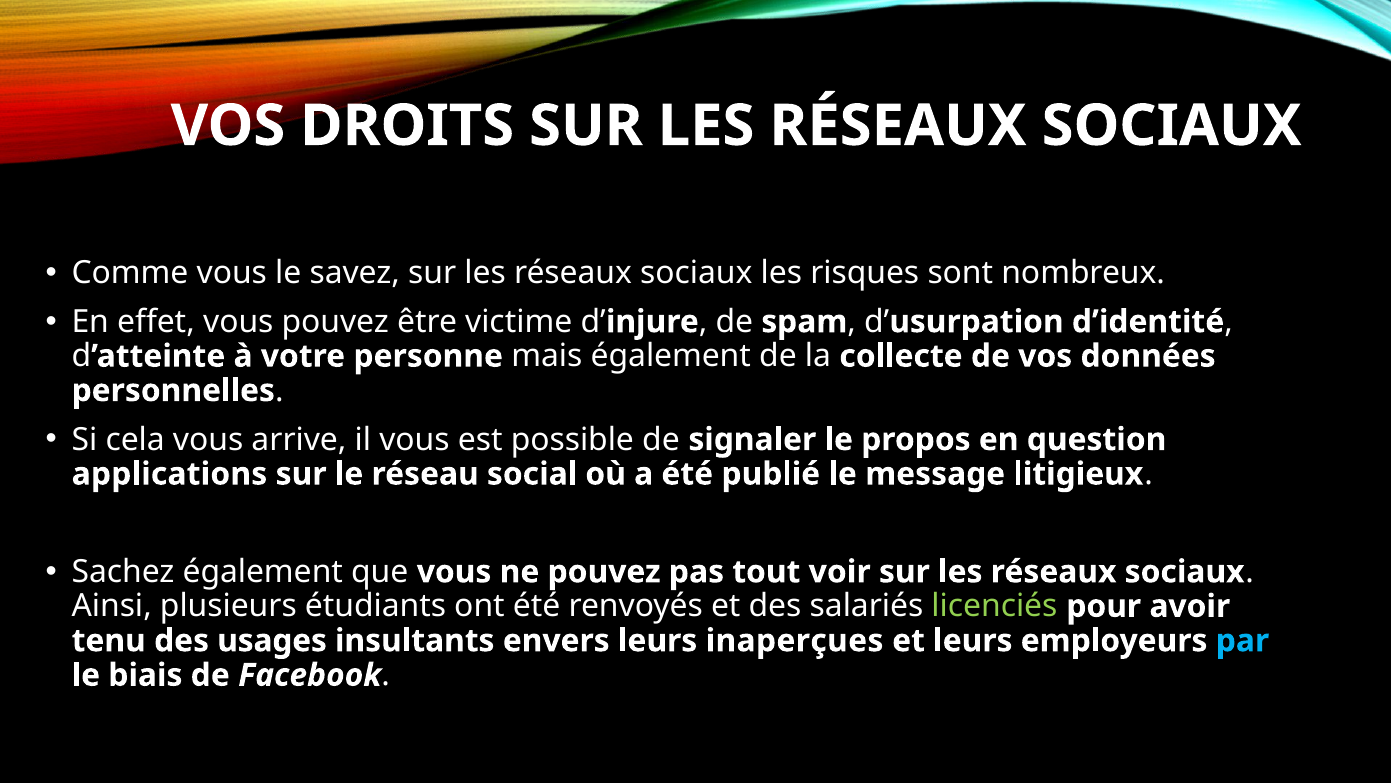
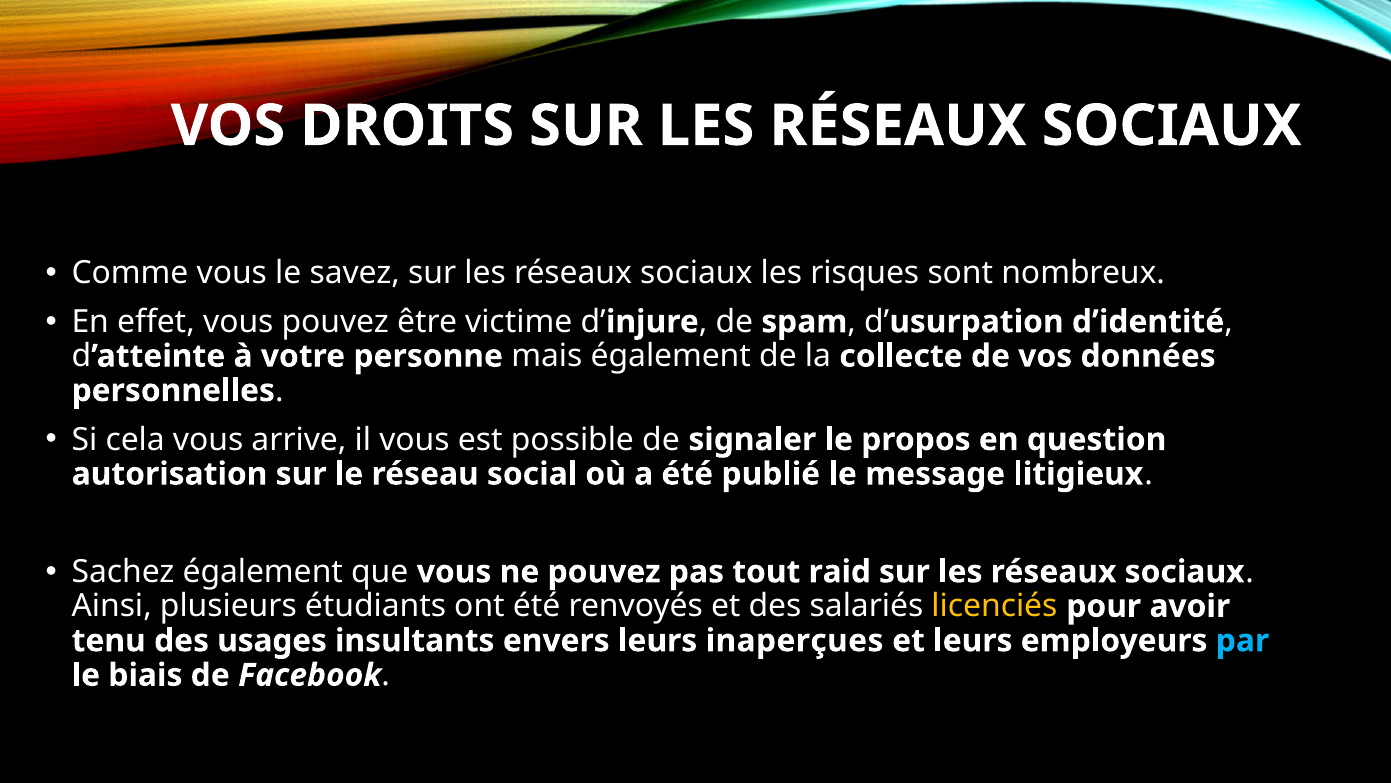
applications: applications -> autorisation (170, 474)
voir: voir -> raid (840, 571)
licenciés colour: light green -> yellow (994, 606)
